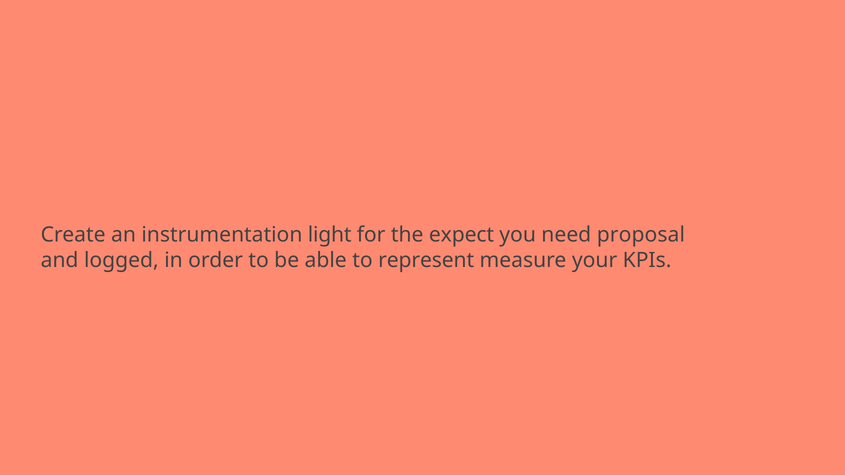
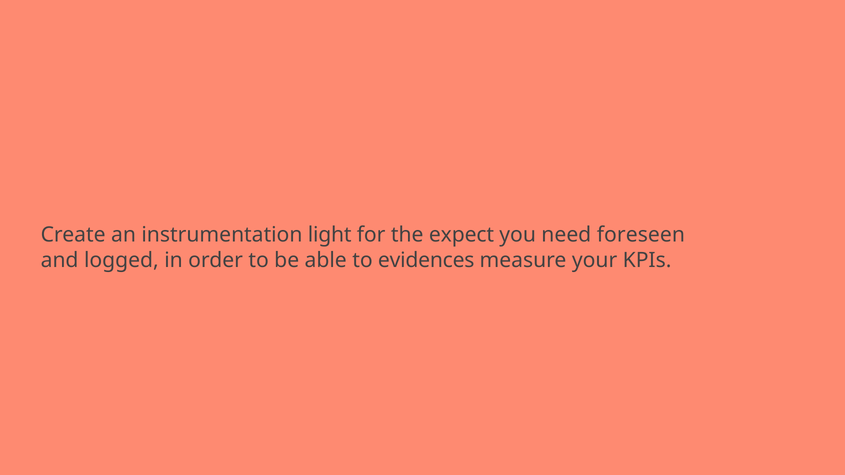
proposal: proposal -> foreseen (641, 235)
represent: represent -> evidences (426, 260)
